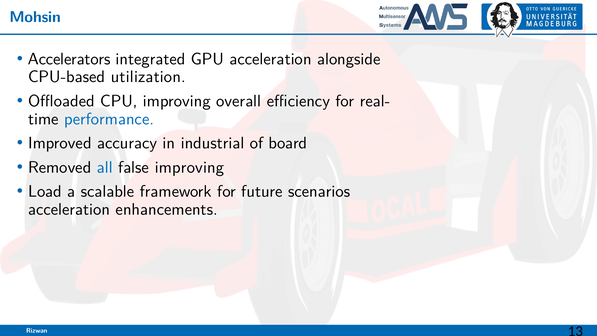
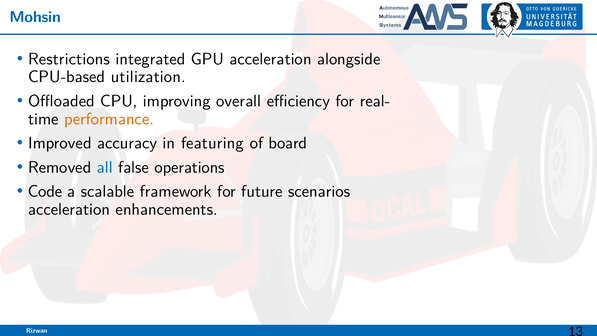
Accelerators: Accelerators -> Restrictions (69, 59)
performance colour: blue -> orange (109, 119)
industrial: industrial -> featuring (212, 143)
false improving: improving -> operations (190, 167)
Load: Load -> Code (45, 191)
